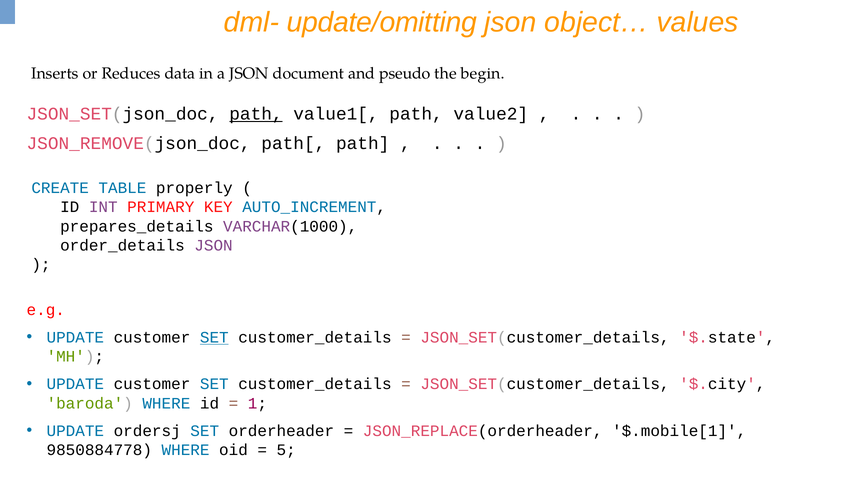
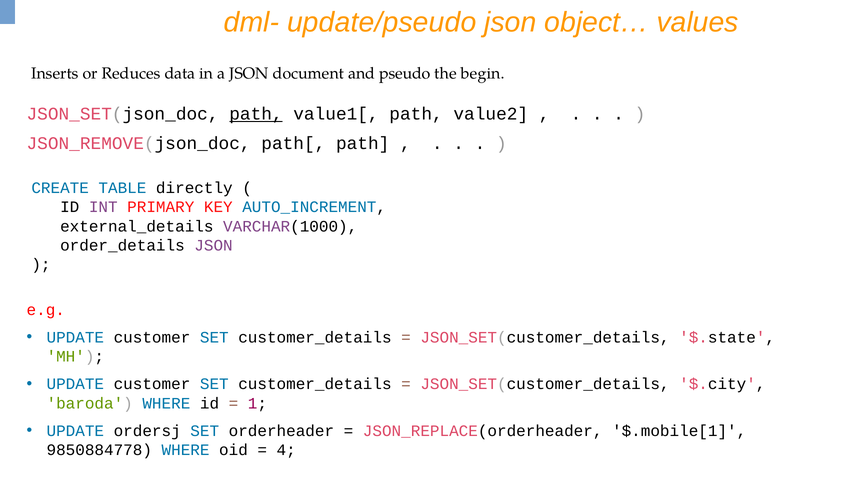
update/omitting: update/omitting -> update/pseudo (382, 22)
properly: properly -> directly (194, 188)
prepares_details: prepares_details -> external_details (137, 226)
SET underline: present -> none (214, 338)
5: 5 -> 4 (286, 450)
